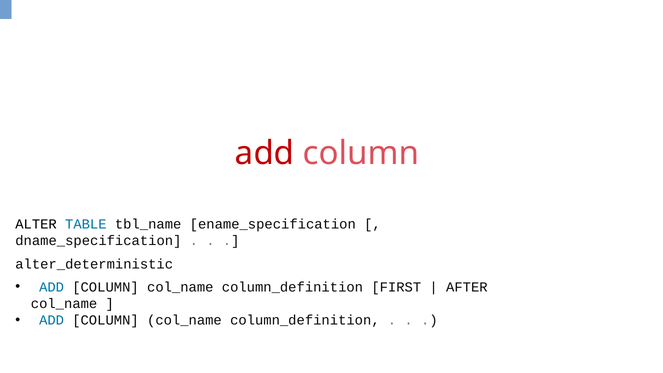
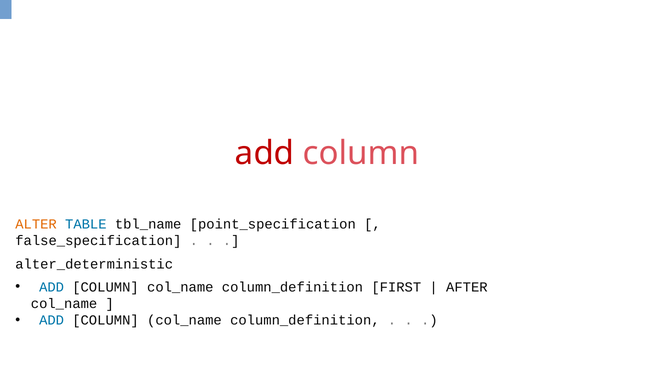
ALTER colour: black -> orange (36, 224)
ename_specification: ename_specification -> point_specification (273, 224)
dname_specification: dname_specification -> false_specification (98, 241)
